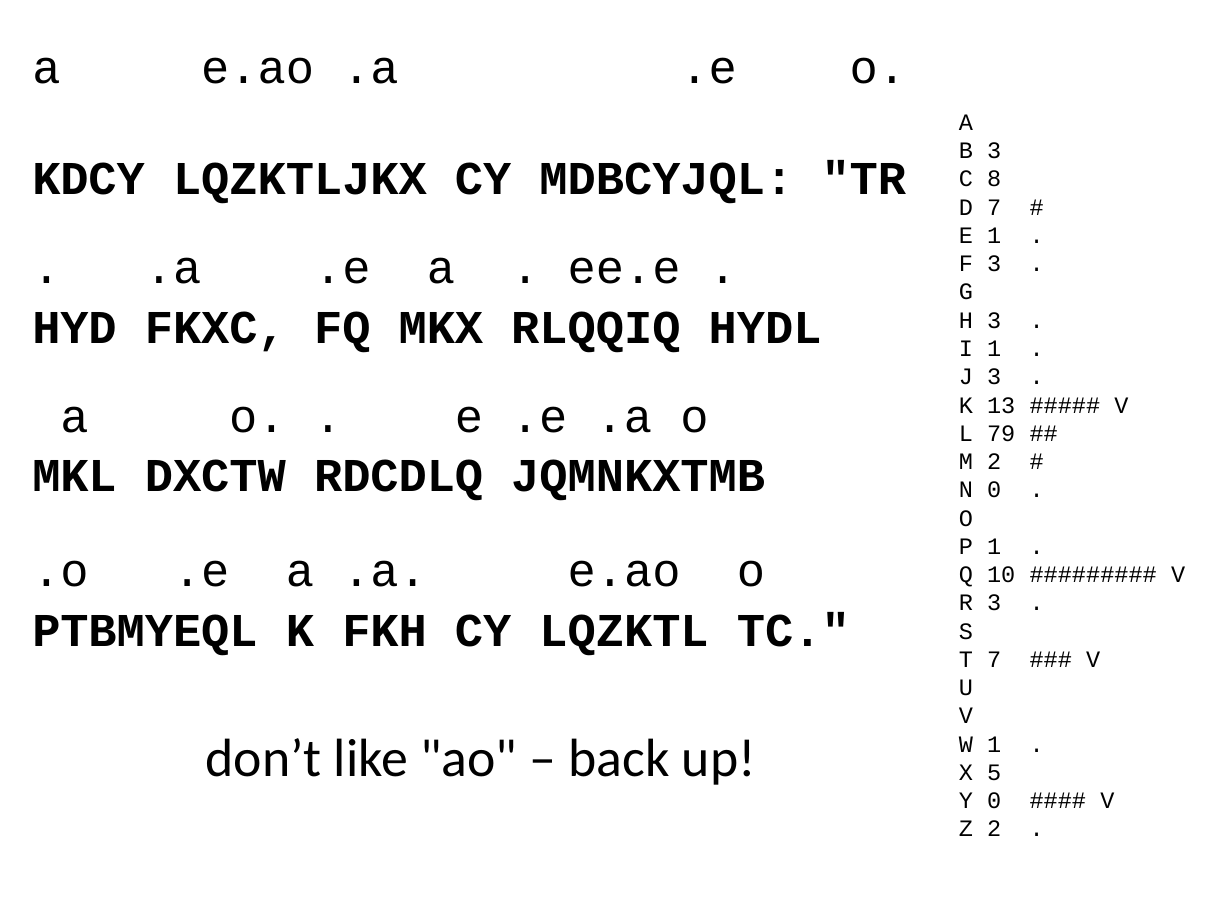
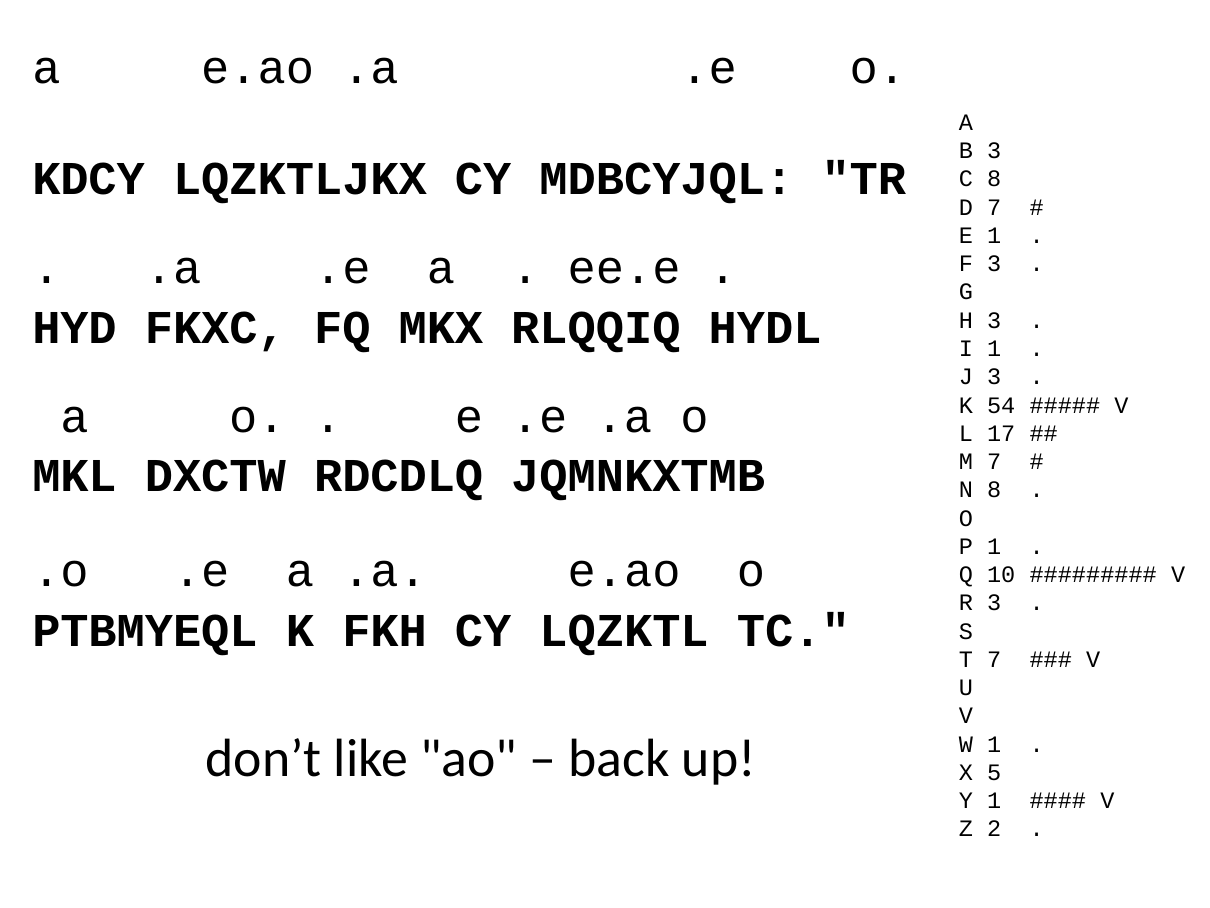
13: 13 -> 54 (1001, 405)
79: 79 -> 17 (1001, 433)
M 2: 2 -> 7 (994, 462)
N 0: 0 -> 8 (994, 490)
Y 0: 0 -> 1 (994, 801)
